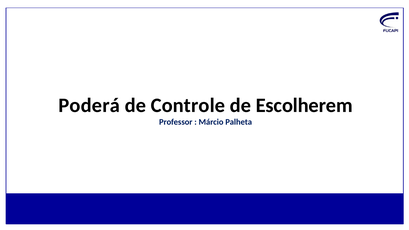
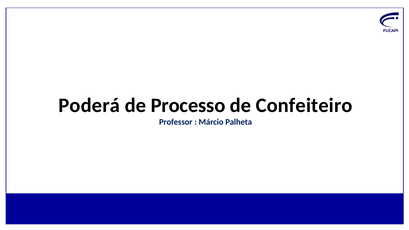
Controle: Controle -> Processo (188, 105)
Escolherem: Escolherem -> Confeiteiro (304, 105)
